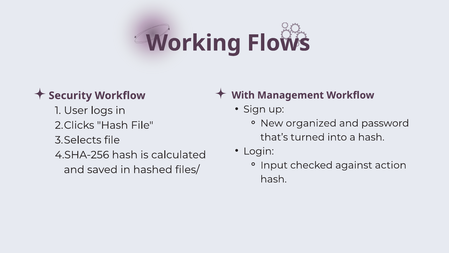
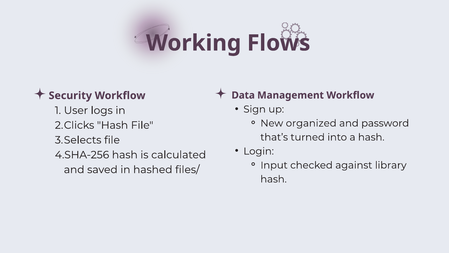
With: With -> Data (243, 95)
action: action -> library (391, 165)
